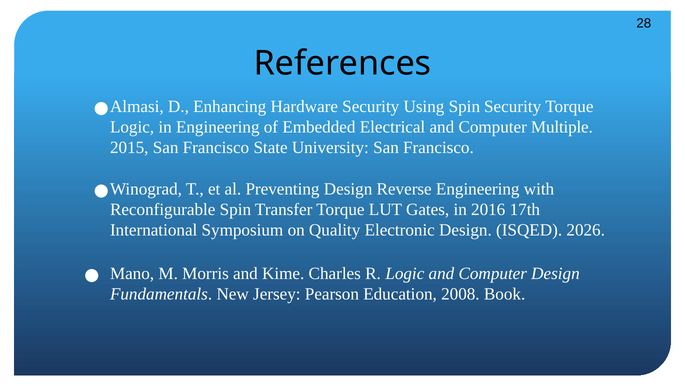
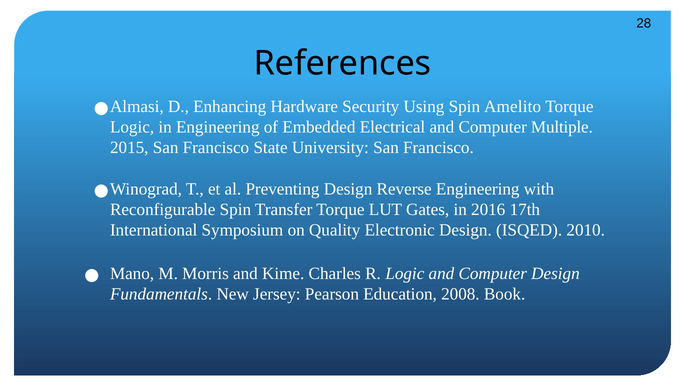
Spin Security: Security -> Amelito (513, 106)
2026: 2026 -> 2010 (586, 230)
